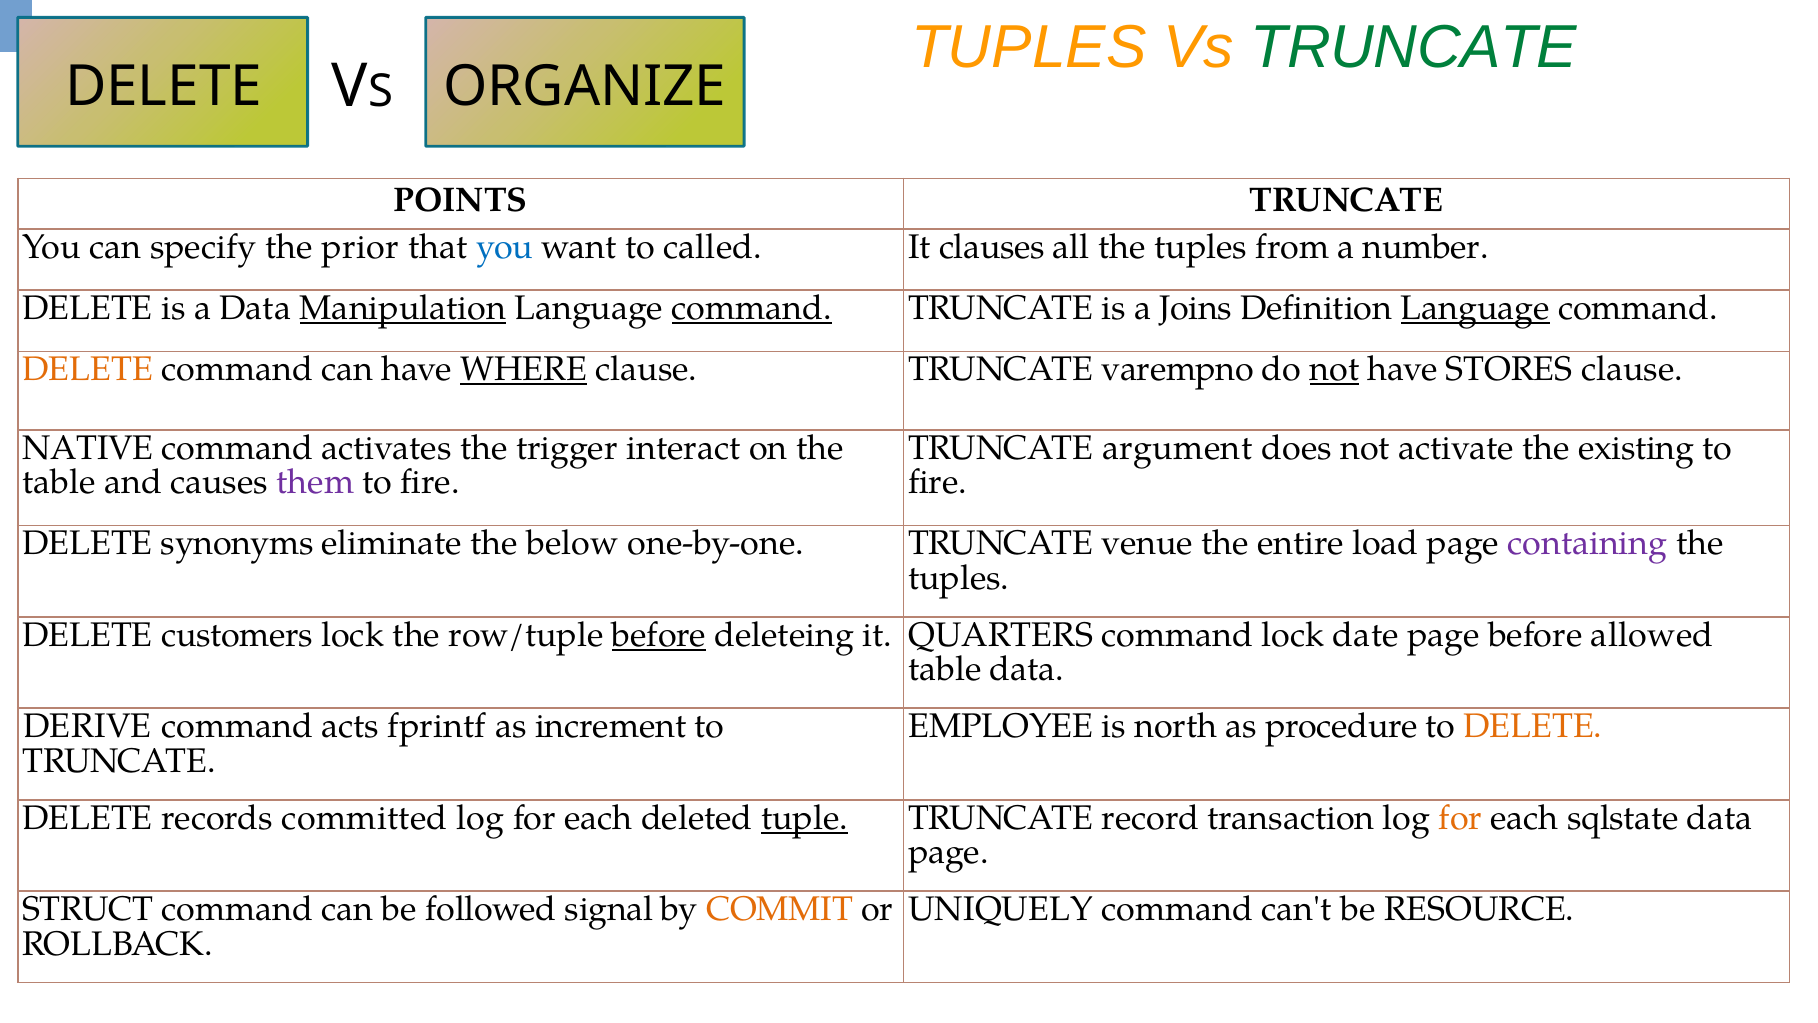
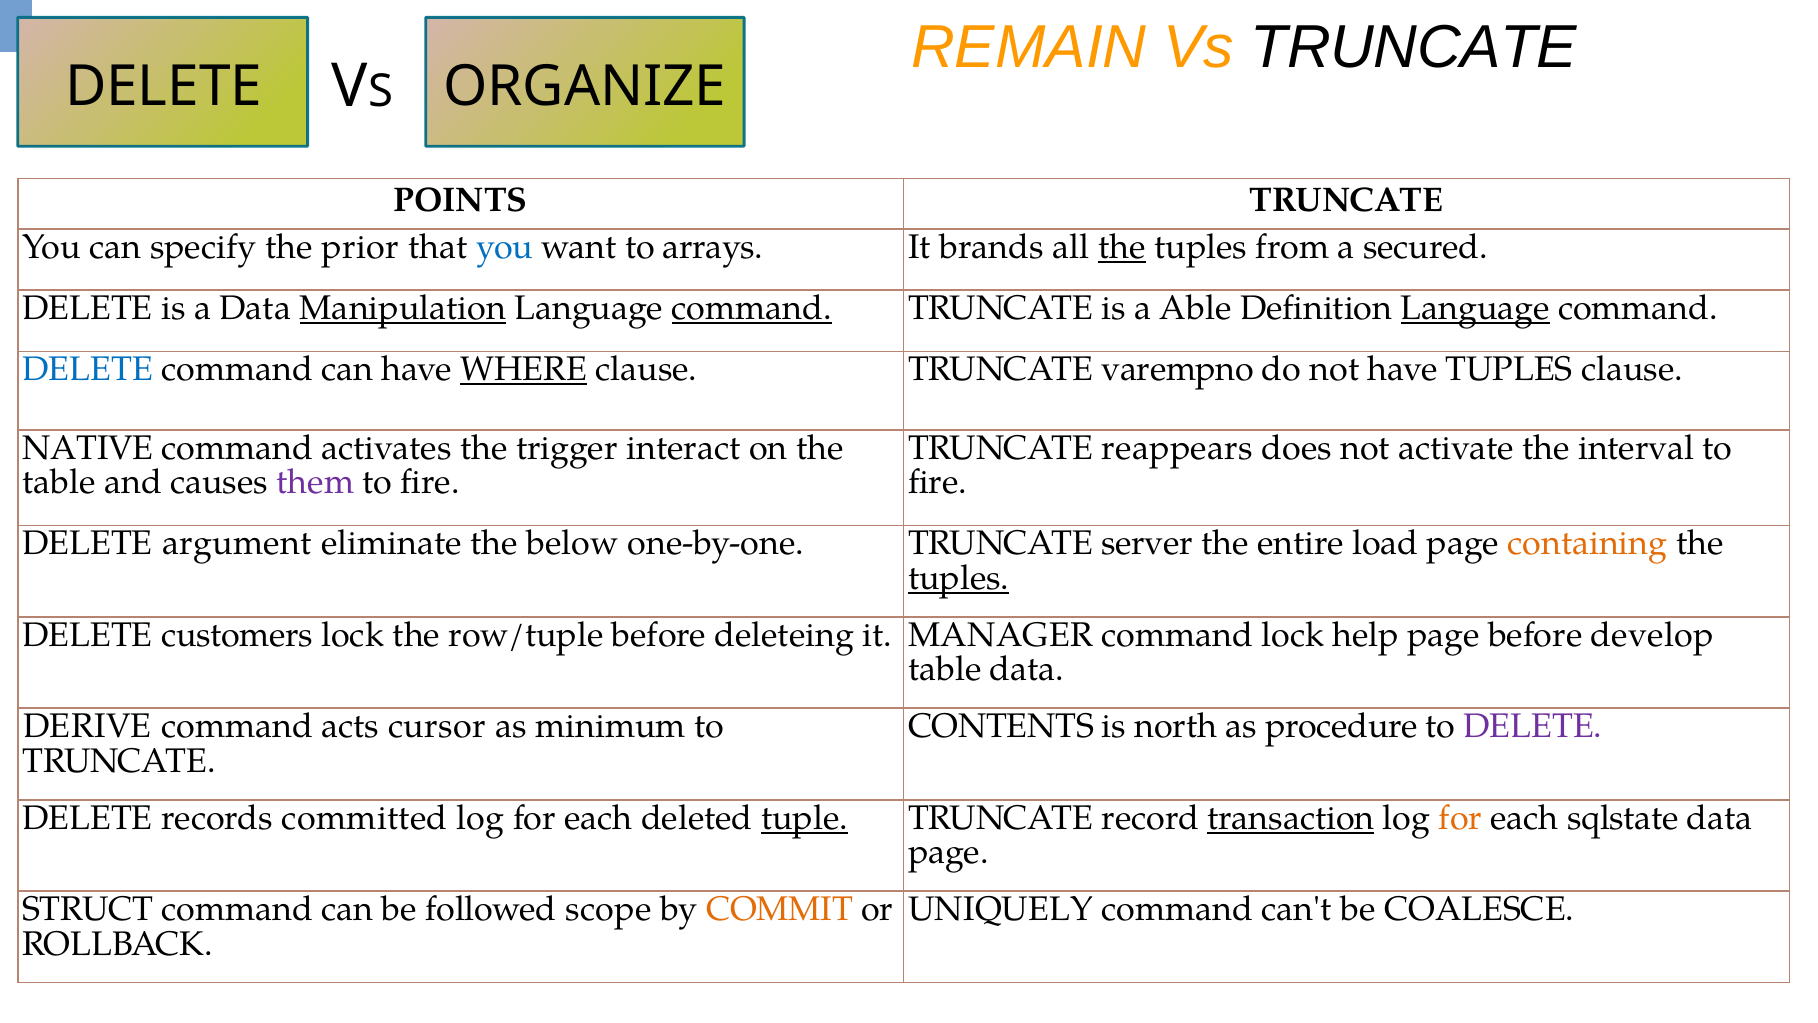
TUPLES: TUPLES -> REMAIN (1029, 47)
TRUNCATE colour: green -> black (1414, 47)
called: called -> arrays (713, 247)
clauses: clauses -> brands (992, 247)
the underline: none -> present (1122, 247)
number: number -> secured (1426, 247)
Joins: Joins -> Able (1196, 308)
DELETE colour: orange -> blue (88, 370)
not underline: present -> none (1334, 370)
have STORES: STORES -> TUPLES (1509, 370)
argument: argument -> reappears (1177, 448)
existing: existing -> interval (1636, 448)
synonyms: synonyms -> argument (237, 543)
venue: venue -> server (1147, 543)
containing colour: purple -> orange (1587, 543)
tuples underline: none -> present (959, 578)
before underline: present -> none (659, 635)
QUARTERS: QUARTERS -> MANAGER (1001, 635)
date: date -> help (1366, 635)
allowed: allowed -> develop (1652, 635)
fprintf: fprintf -> cursor (437, 726)
increment: increment -> minimum (611, 726)
EMPLOYEE: EMPLOYEE -> CONTENTS (1001, 726)
DELETE colour: orange -> purple (1533, 726)
transaction underline: none -> present (1291, 818)
signal: signal -> scope (609, 909)
RESOURCE: RESOURCE -> COALESCE (1479, 909)
